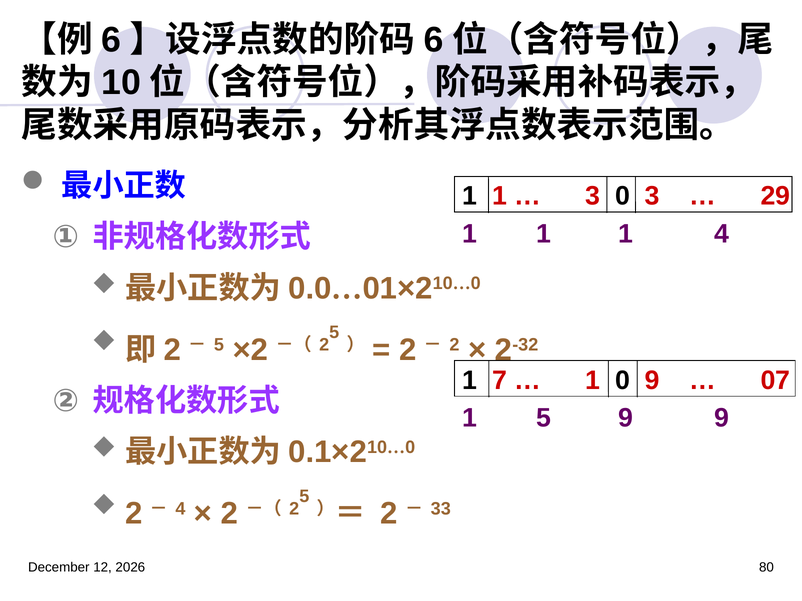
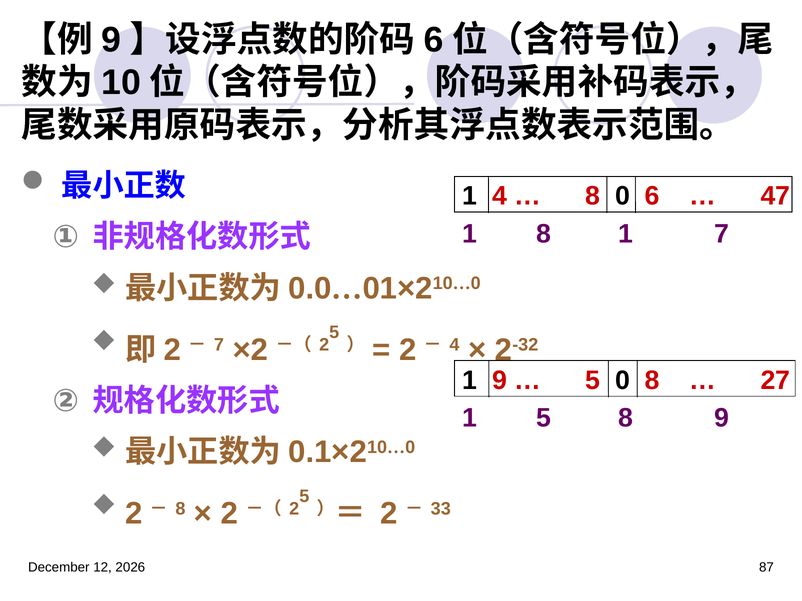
6: 6 -> 9 (111, 40)
1: 1 -> 4 (499, 196)
3: 3 -> 8 (593, 196)
0 3: 3 -> 6 (652, 196)
29: 29 -> 47 (775, 196)
1: 1 -> 8 (544, 234)
1 4: 4 -> 7 (722, 234)
5: 5 -> 7 (219, 345)
2: 2 -> 4 (454, 345)
1 7: 7 -> 9 (499, 381)
1: 1 -> 5 (593, 381)
0 9: 9 -> 8 (652, 381)
07: 07 -> 27 (775, 381)
5 9: 9 -> 8 (626, 418)
4: 4 -> 8 (180, 509)
80: 80 -> 87 (766, 568)
